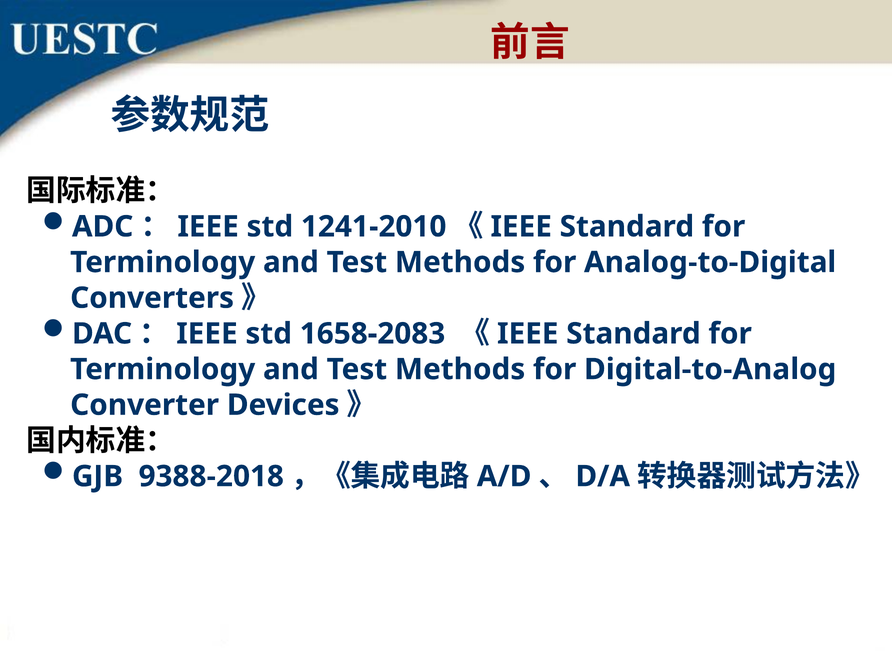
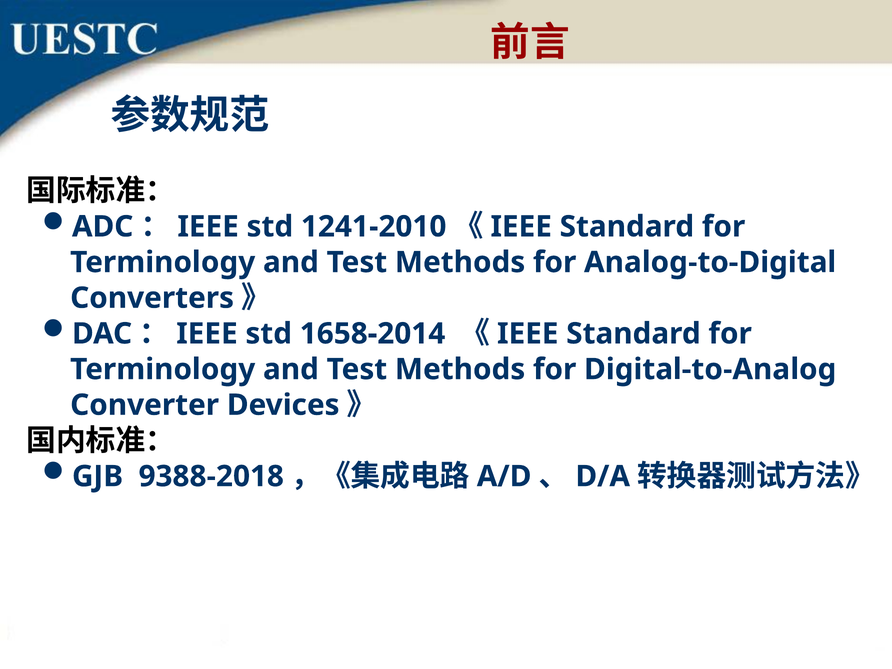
1658-2083: 1658-2083 -> 1658-2014 (373, 334)
